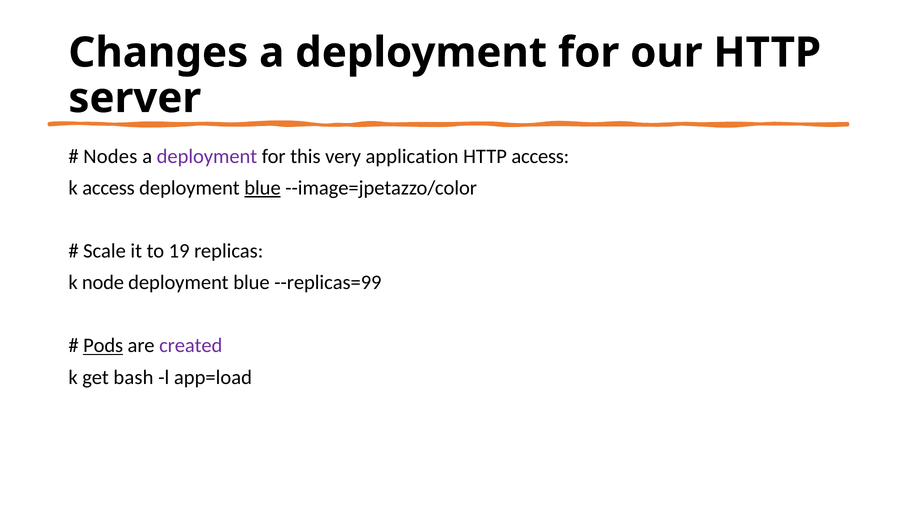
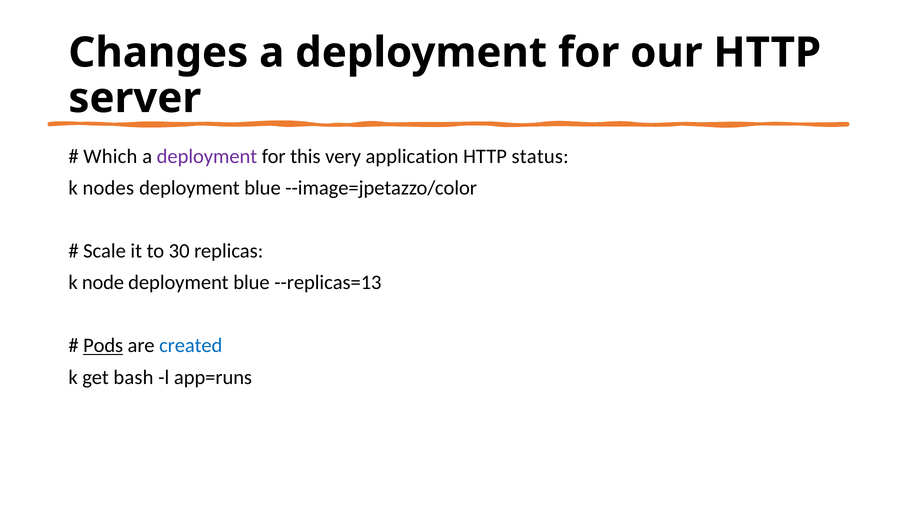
Nodes: Nodes -> Which (110, 156)
HTTP access: access -> status (540, 156)
k access: access -> nodes (108, 188)
blue underline: present -> none (263, 188)
19: 19 -> 30 (179, 251)
--replicas=99: --replicas=99 -> --replicas=13 (328, 282)
created colour: purple -> blue (191, 345)
app=load: app=load -> app=runs (213, 377)
